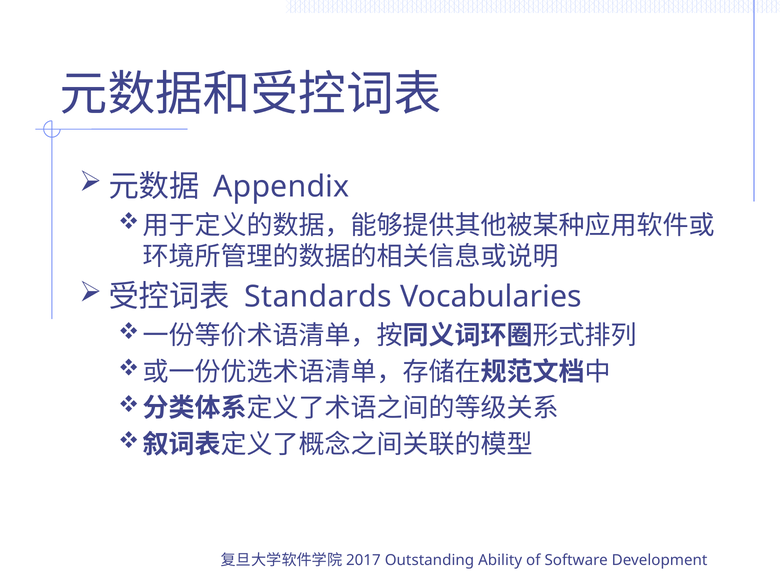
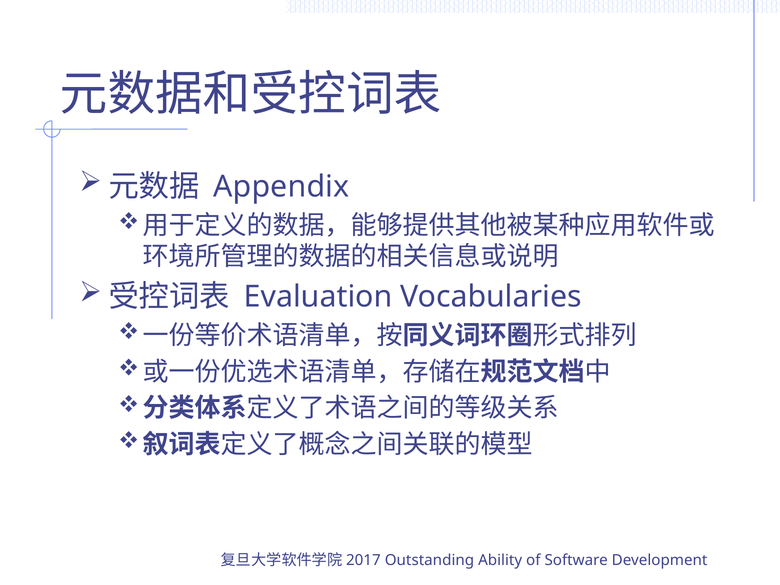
Standards: Standards -> Evaluation (318, 297)
